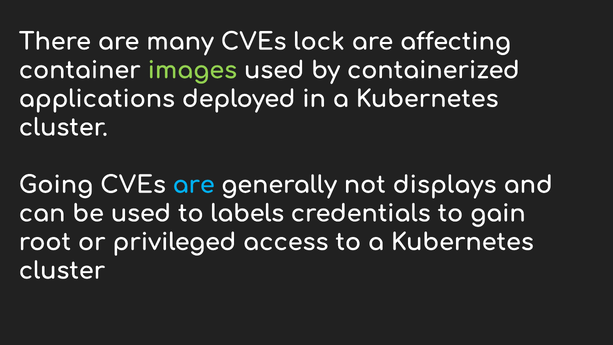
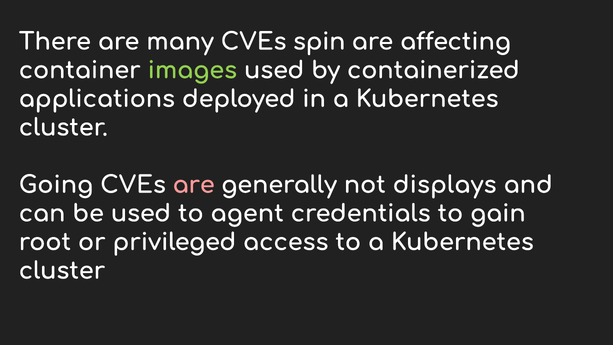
lock: lock -> spin (319, 42)
are colour: light blue -> pink (194, 185)
labels: labels -> agent (247, 214)
